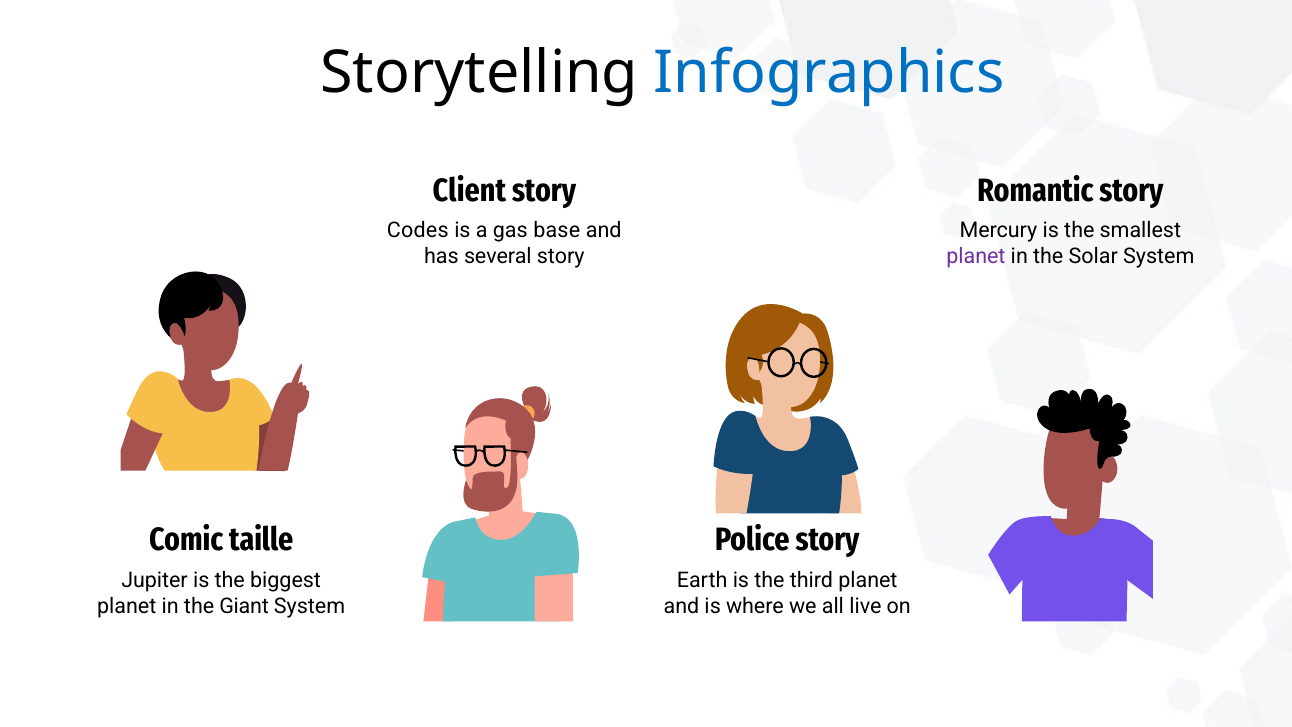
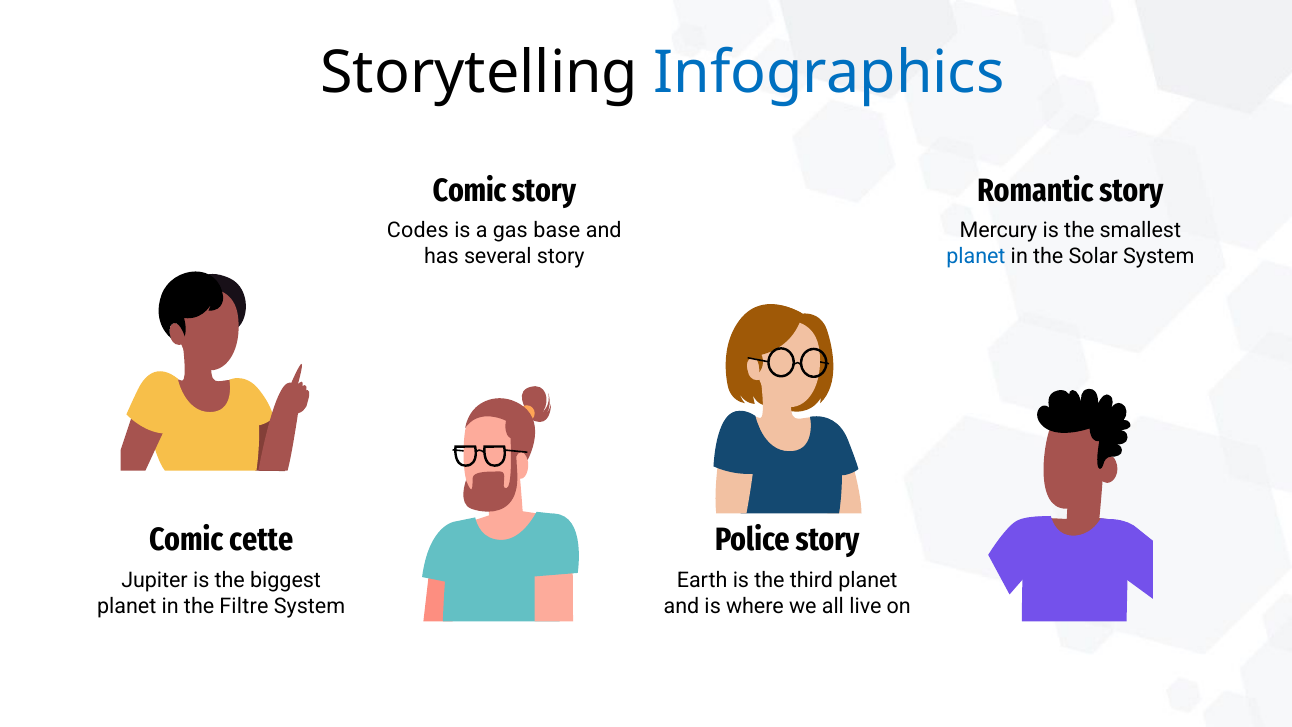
Client: Client -> Comic (470, 190)
planet colour: purple -> blue (976, 256)
taille: taille -> cette (261, 540)
Giant: Giant -> Filtre (244, 606)
